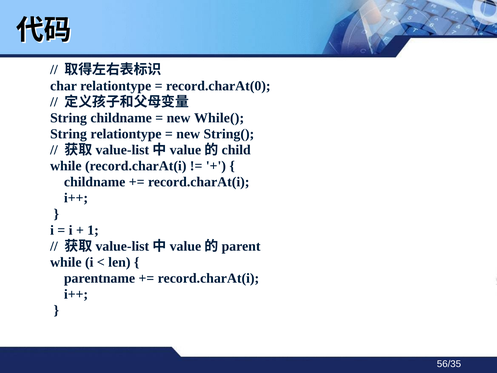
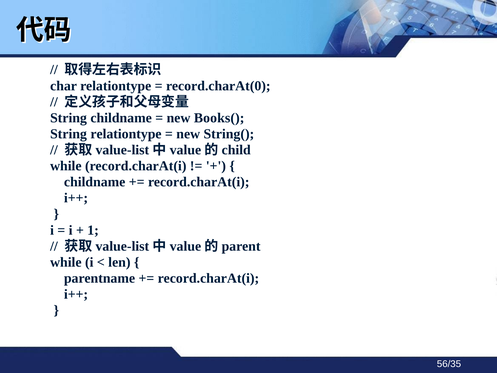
While(: While( -> Books( (219, 118)
